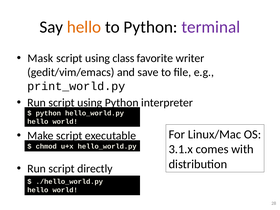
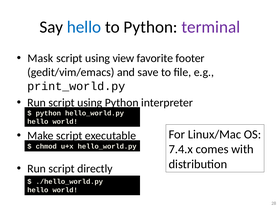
hello colour: orange -> blue (84, 27)
class: class -> view (123, 58)
writer: writer -> footer (190, 58)
3.1.x: 3.1.x -> 7.4.x (181, 149)
